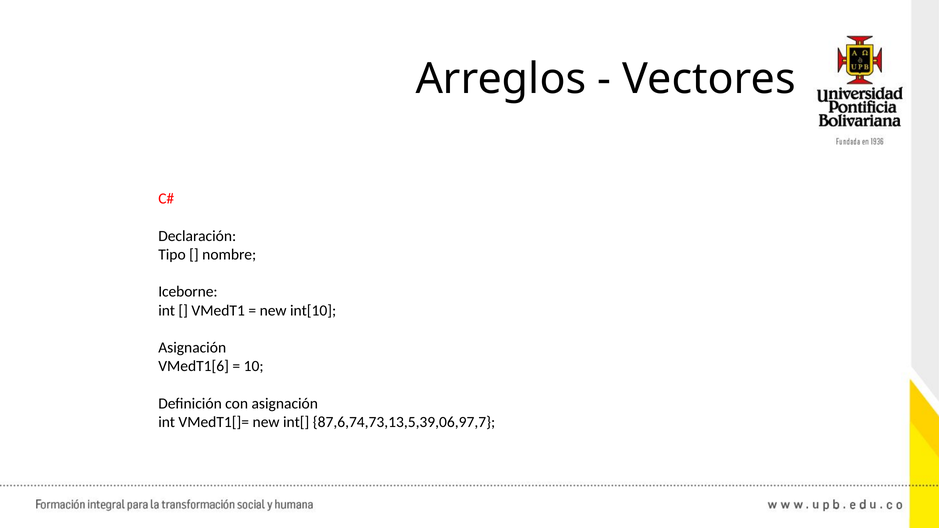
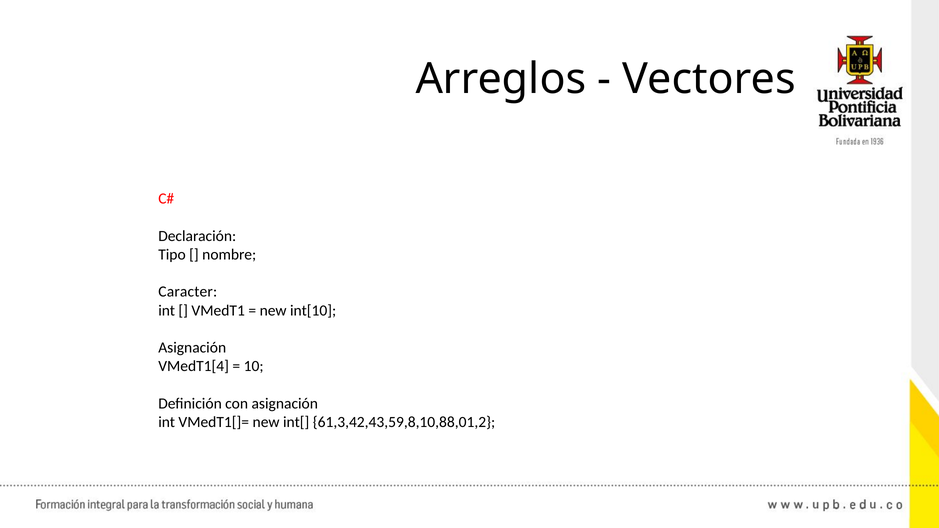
Iceborne: Iceborne -> Caracter (188, 292)
VMedT1[6: VMedT1[6 -> VMedT1[4 (194, 366)
87,6,74,73,13,5,39,06,97,7: 87,6,74,73,13,5,39,06,97,7 -> 61,3,42,43,59,8,10,88,01,2 (404, 422)
